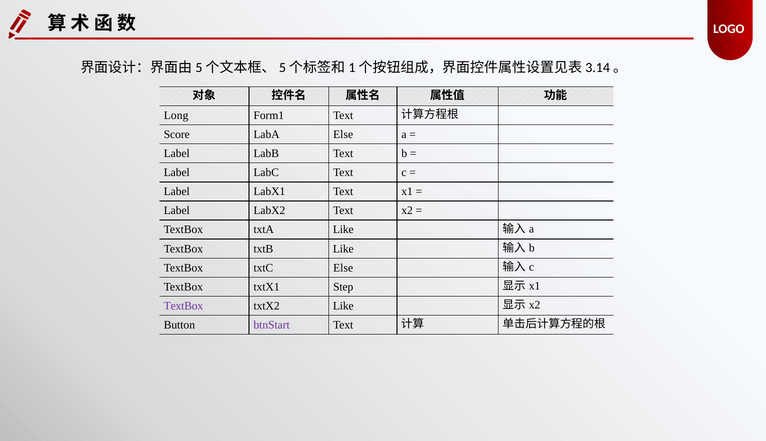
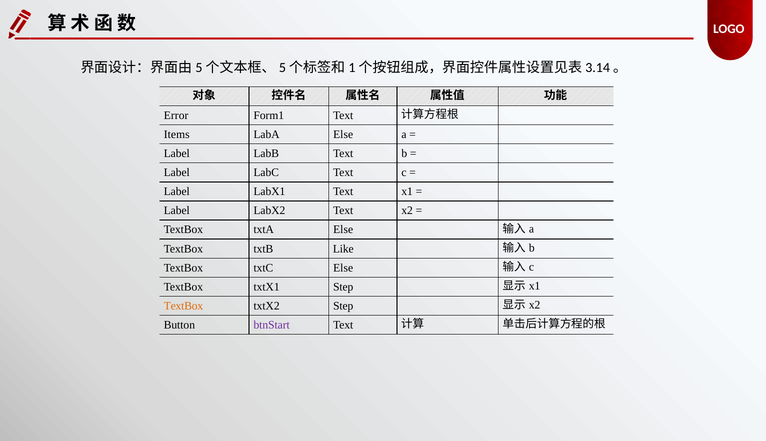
Long: Long -> Error (176, 115)
Score: Score -> Items (177, 134)
txtA Like: Like -> Else (343, 230)
TextBox colour: purple -> orange (183, 306)
txtX2 Like: Like -> Step (343, 306)
